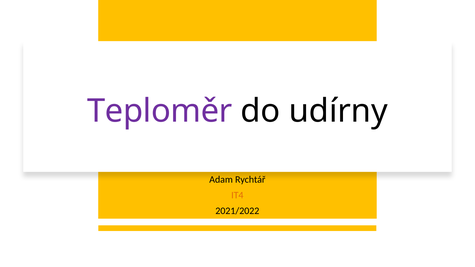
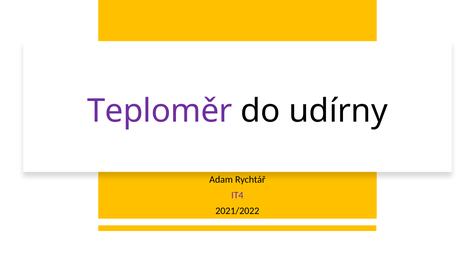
IT4 colour: orange -> purple (237, 195)
